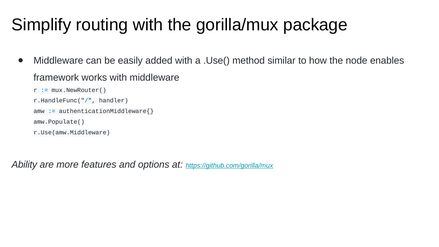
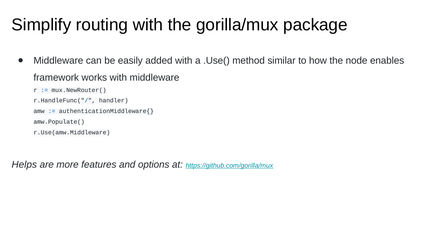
Ability: Ability -> Helps (24, 164)
